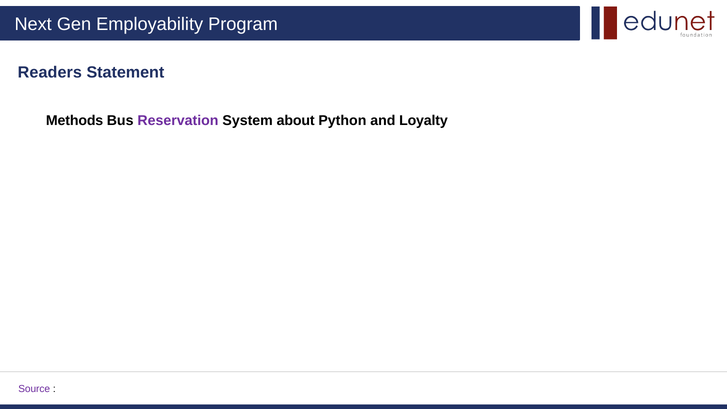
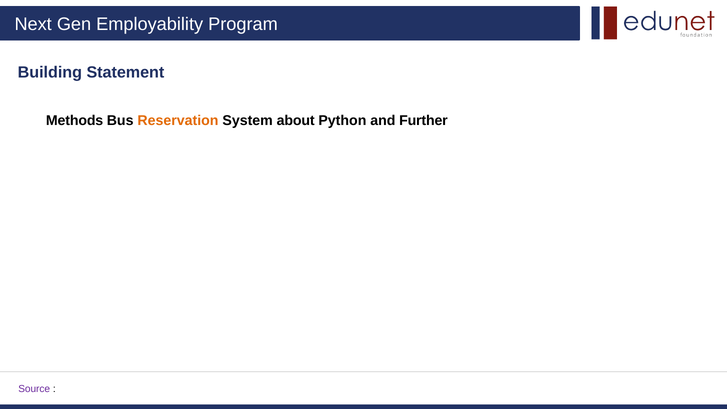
Readers: Readers -> Building (50, 72)
Reservation colour: purple -> orange (178, 120)
Loyalty: Loyalty -> Further (423, 120)
